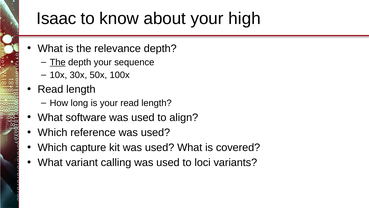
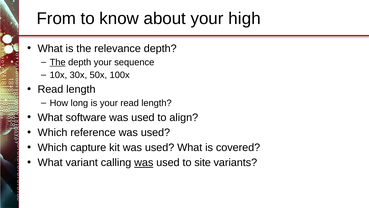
Isaac: Isaac -> From (56, 18)
was underline: none -> present (144, 162)
loci: loci -> site (203, 162)
